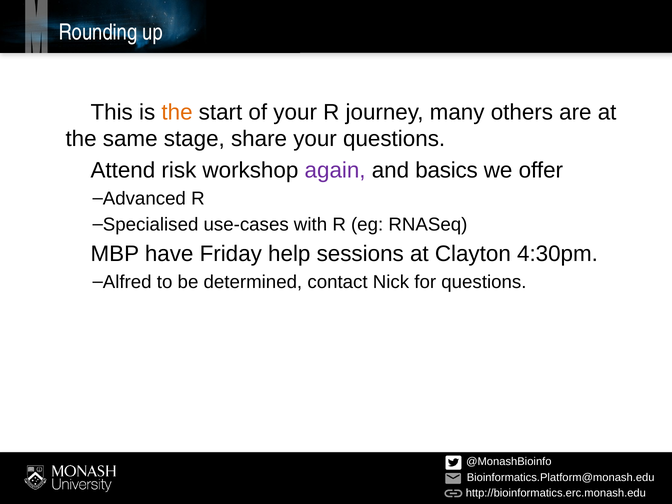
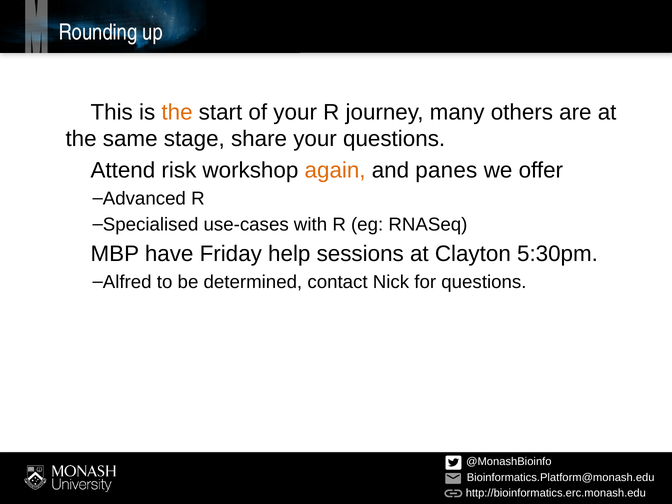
again colour: purple -> orange (335, 170)
basics: basics -> panes (446, 170)
4:30pm: 4:30pm -> 5:30pm (558, 254)
